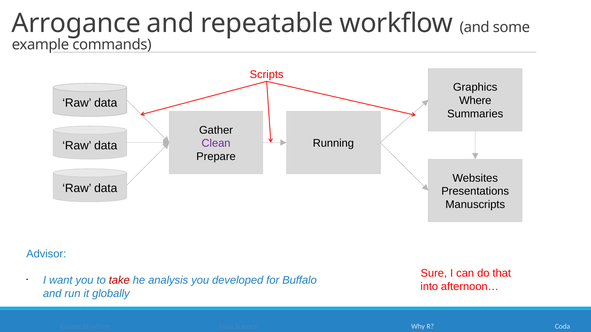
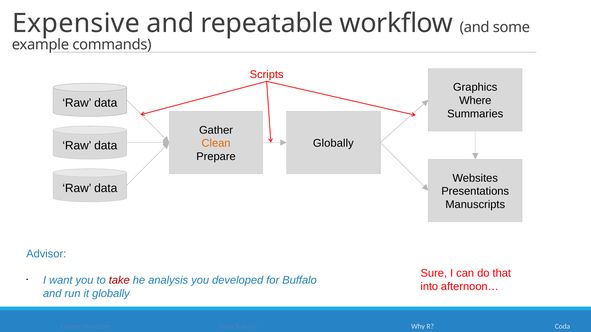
Arrogance: Arrogance -> Expensive (76, 23)
Clean colour: purple -> orange (216, 144)
Running: Running -> Globally (333, 144)
